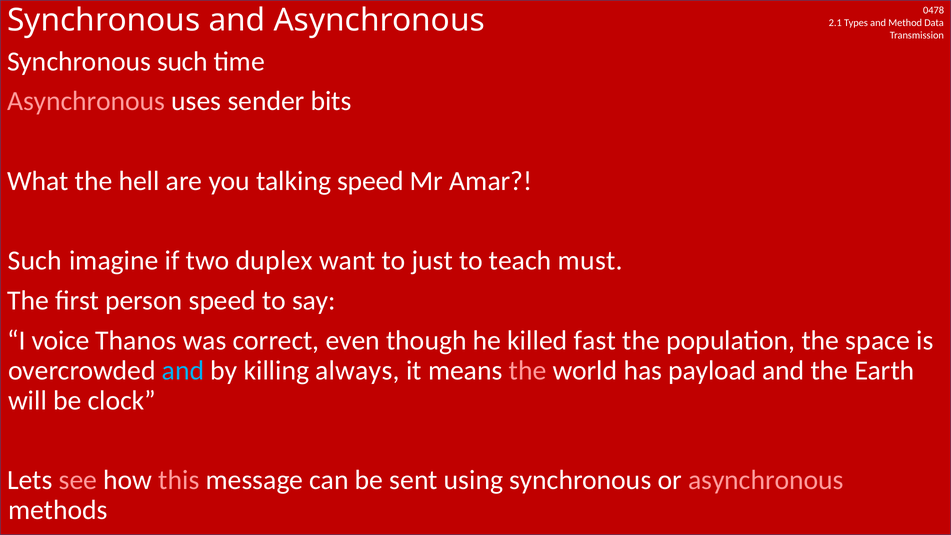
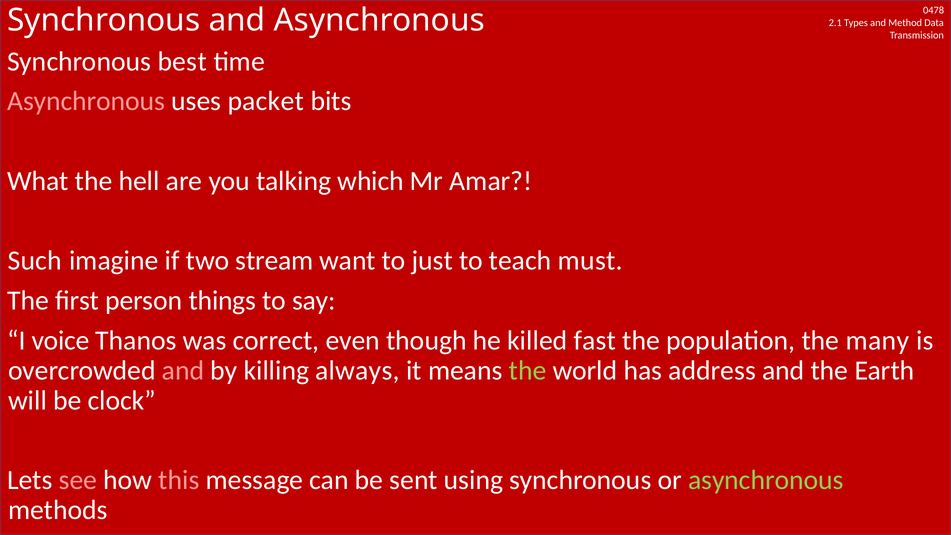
Synchronous such: such -> best (182, 61)
sender: sender -> packet (266, 101)
talking speed: speed -> which (371, 181)
duplex: duplex -> stream (274, 261)
person speed: speed -> things (222, 301)
space: space -> many (878, 341)
and colour: light blue -> pink (183, 370)
the colour: pink -> light green (528, 370)
payload: payload -> address (712, 370)
asynchronous colour: pink -> light green (766, 480)
